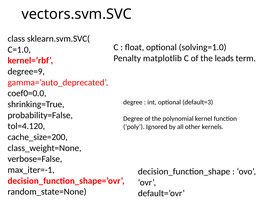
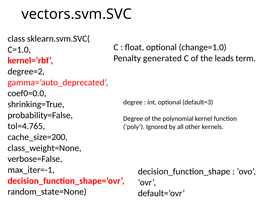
solving=1.0: solving=1.0 -> change=1.0 (203, 47)
matplotlib: matplotlib -> generated (162, 58)
degree=9: degree=9 -> degree=2 (26, 71)
tol=4.120: tol=4.120 -> tol=4.765 (26, 126)
